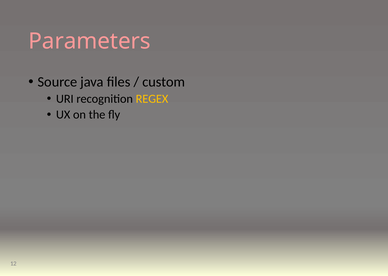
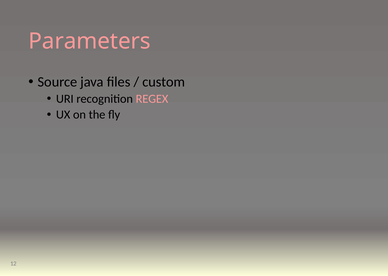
REGEX colour: yellow -> pink (152, 99)
